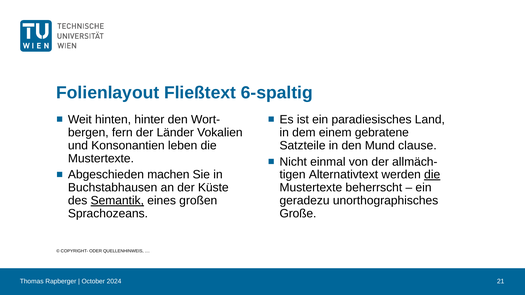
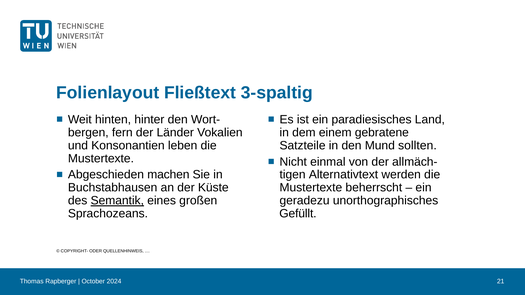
6-spaltig: 6-spaltig -> 3-spaltig (277, 93)
clause: clause -> sollten (417, 146)
die underline: present -> none (432, 175)
Große: Große -> Gefüllt (298, 214)
